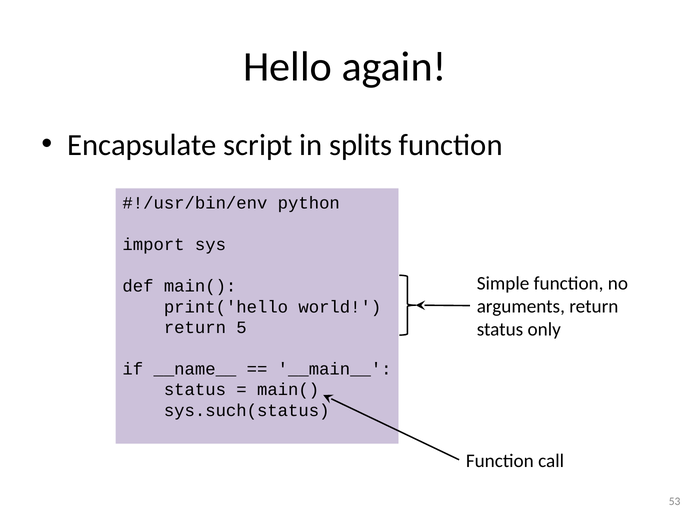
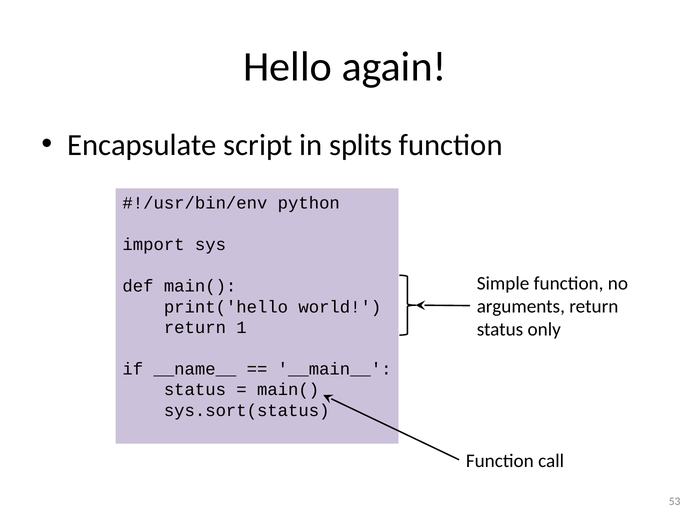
5: 5 -> 1 (242, 327)
sys.such(status: sys.such(status -> sys.sort(status (247, 410)
